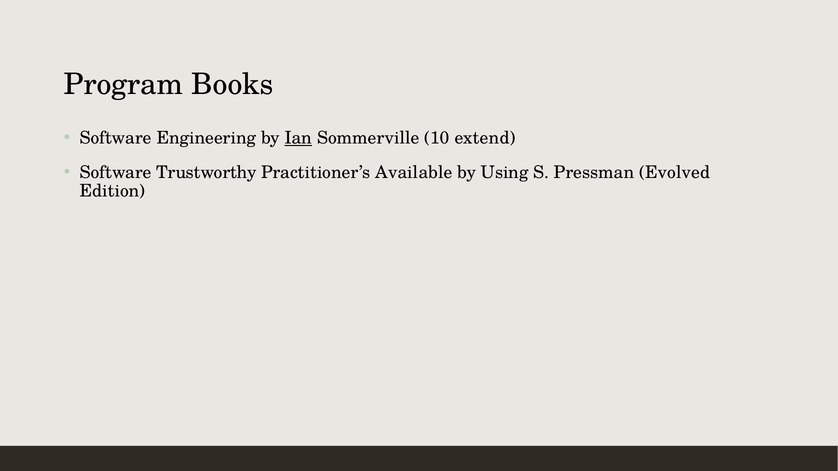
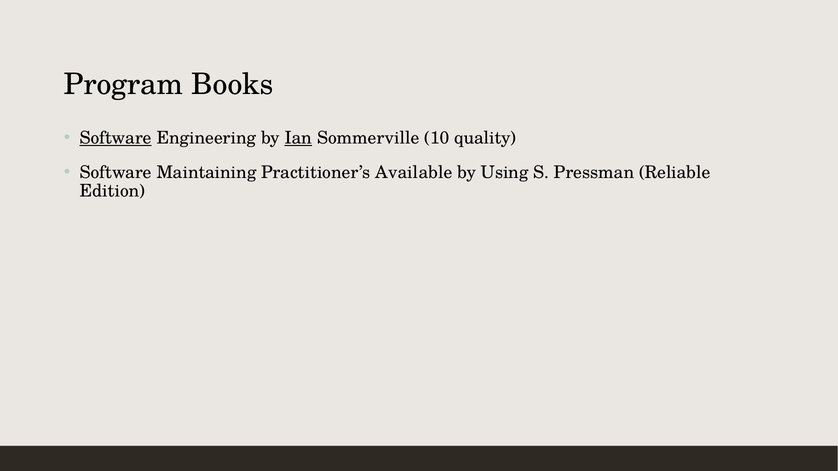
Software underline: none -> present (116, 138)
extend: extend -> quality (485, 138)
Trustworthy: Trustworthy -> Maintaining (206, 173)
Evolved: Evolved -> Reliable (675, 173)
